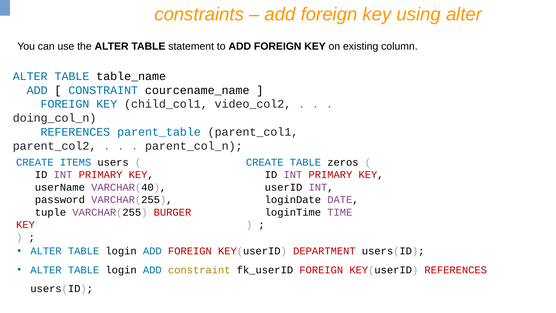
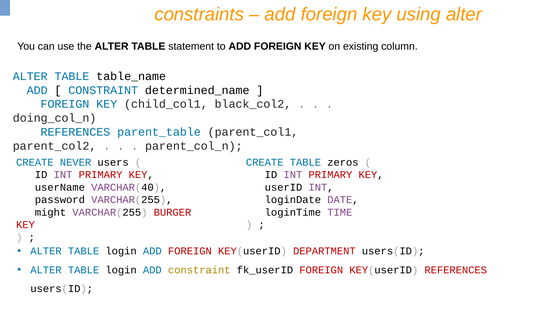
courcename_name: courcename_name -> determined_name (197, 90)
video_col2: video_col2 -> black_col2 (253, 104)
ITEMS: ITEMS -> NEVER (76, 162)
tuple: tuple -> might (51, 212)
